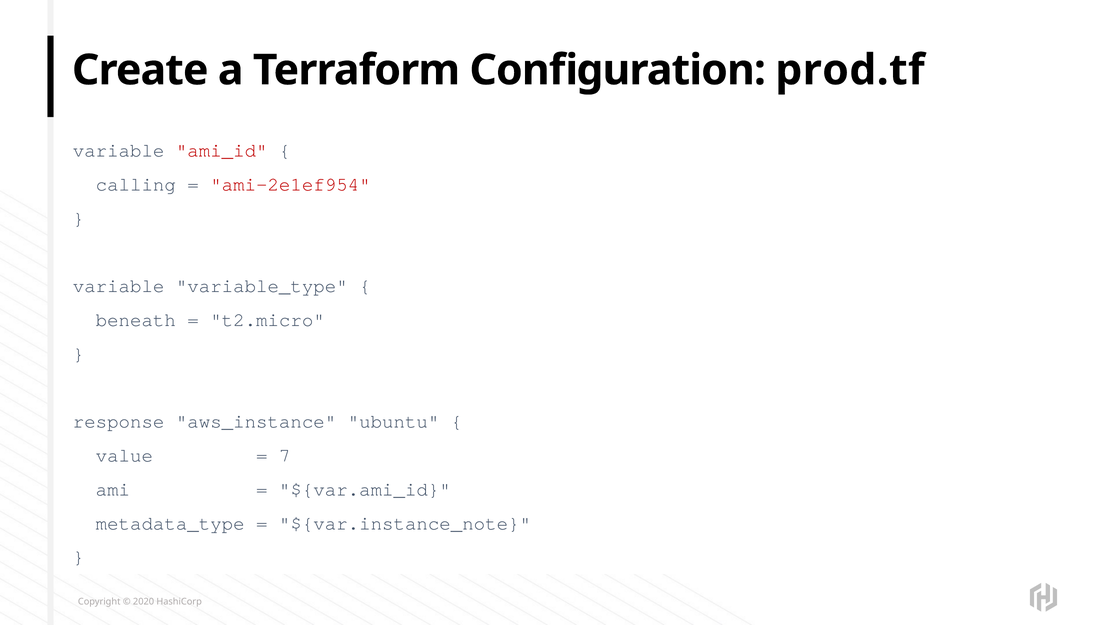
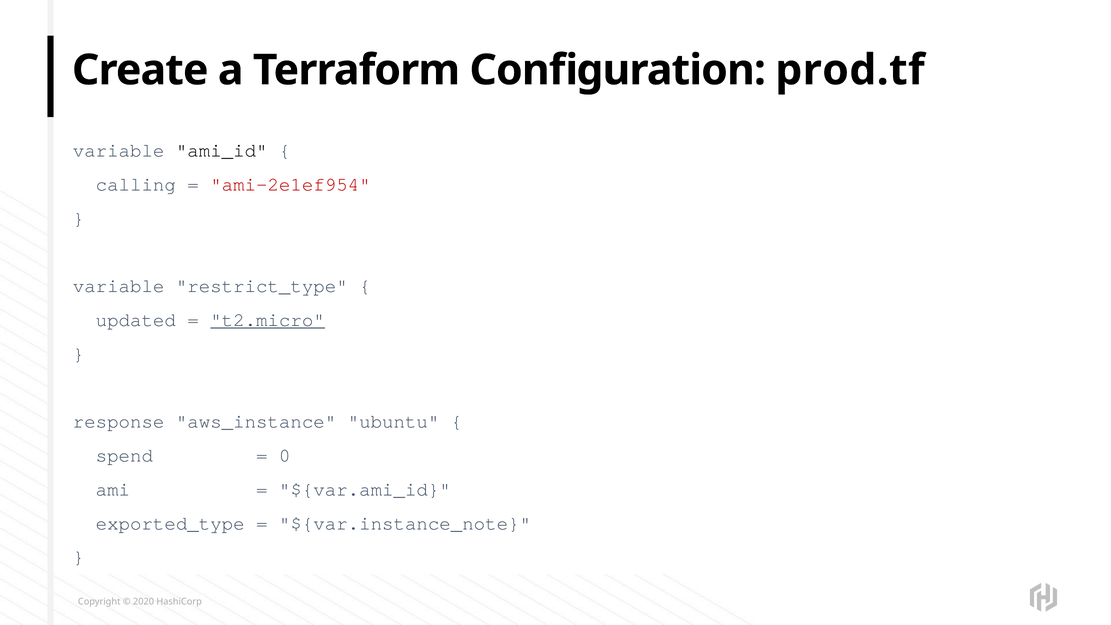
ami_id colour: red -> black (222, 151)
variable_type: variable_type -> restrict_type (262, 286)
beneath: beneath -> updated (136, 320)
t2.micro underline: none -> present (268, 320)
value: value -> spend (124, 455)
7: 7 -> 0 (285, 455)
metadata_type: metadata_type -> exported_type (170, 523)
